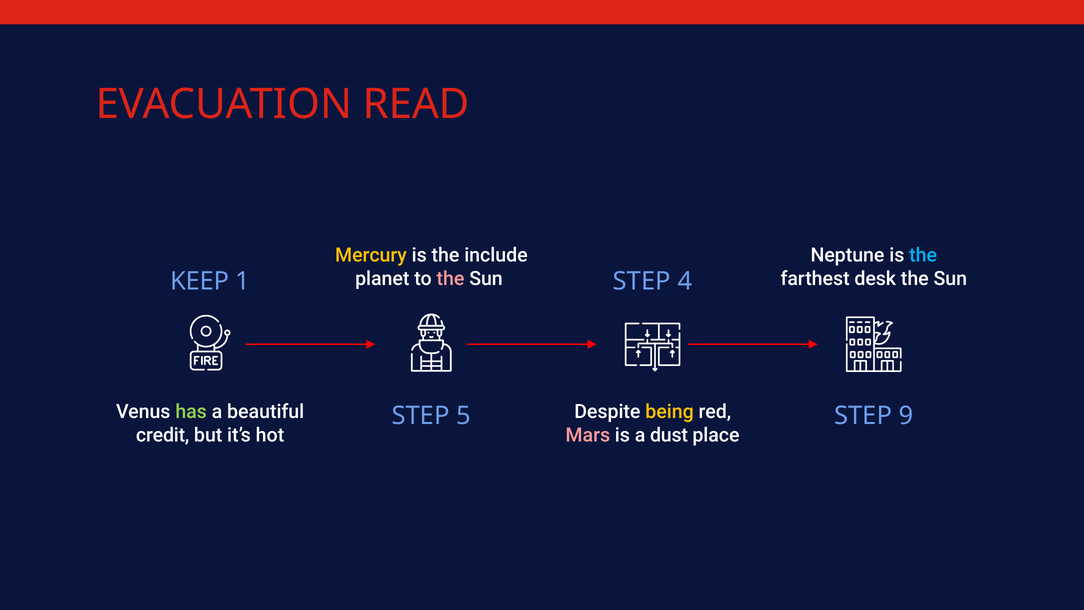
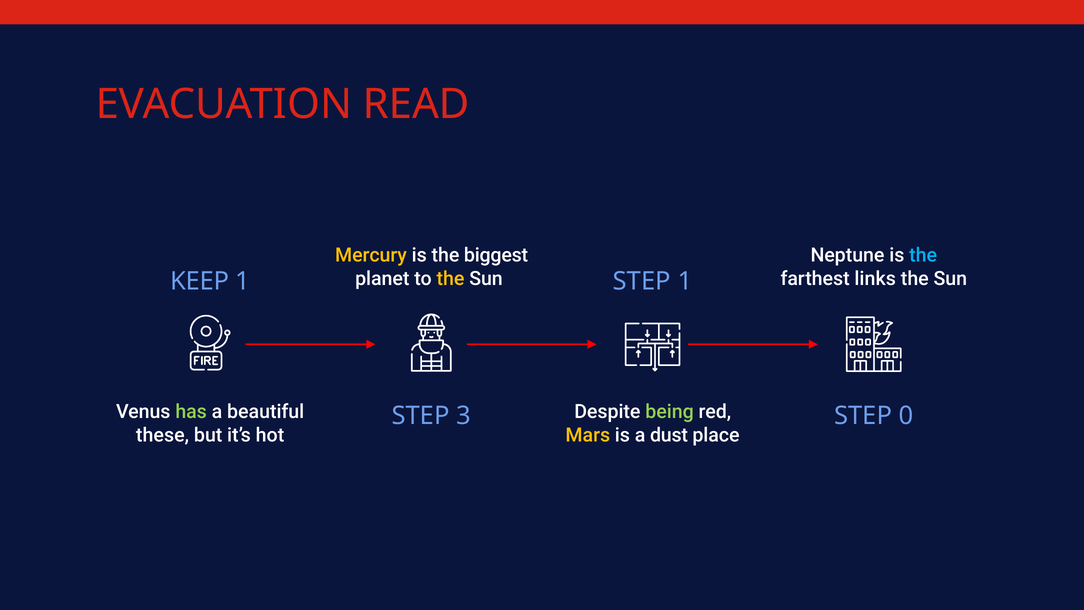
include: include -> biggest (496, 255)
the colour: pink -> yellow (450, 279)
desk: desk -> links (875, 279)
STEP 4: 4 -> 1 (685, 281)
5: 5 -> 3 (464, 416)
being colour: yellow -> light green (670, 412)
9: 9 -> 0 (906, 416)
credit: credit -> these (163, 435)
Mars colour: pink -> yellow (588, 435)
